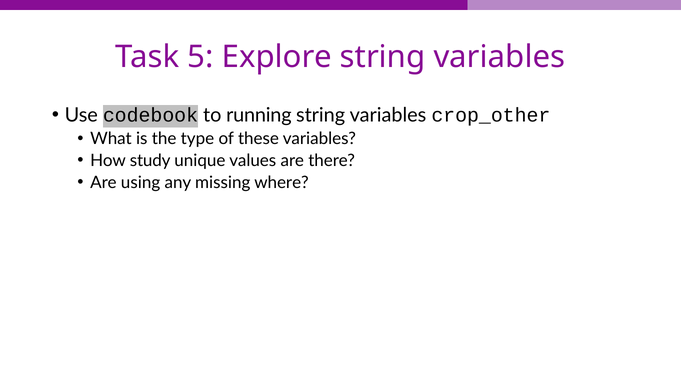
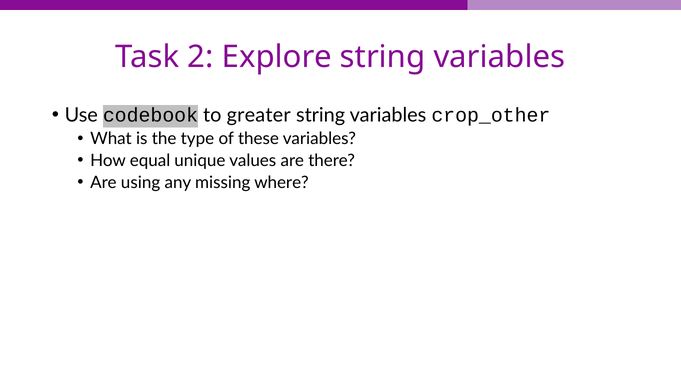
5: 5 -> 2 (201, 57)
running: running -> greater (259, 115)
study: study -> equal (150, 161)
